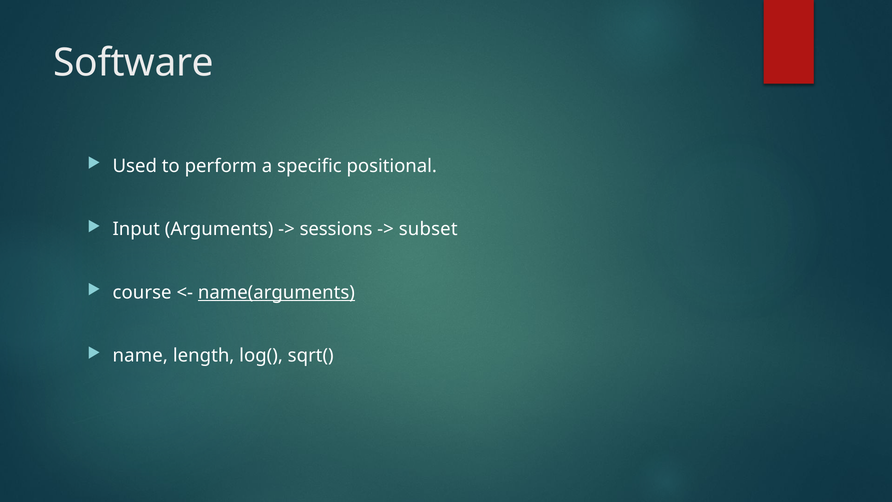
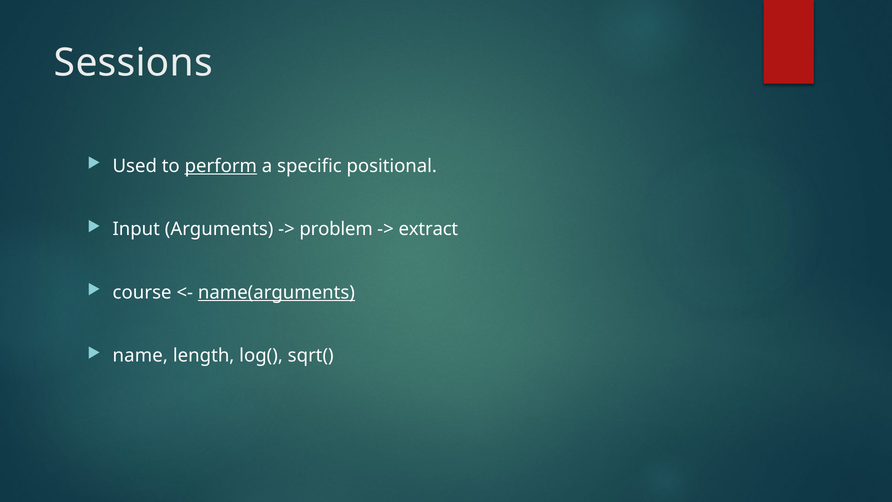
Software: Software -> Sessions (133, 63)
perform underline: none -> present (221, 166)
sessions: sessions -> problem (336, 229)
subset: subset -> extract (428, 229)
